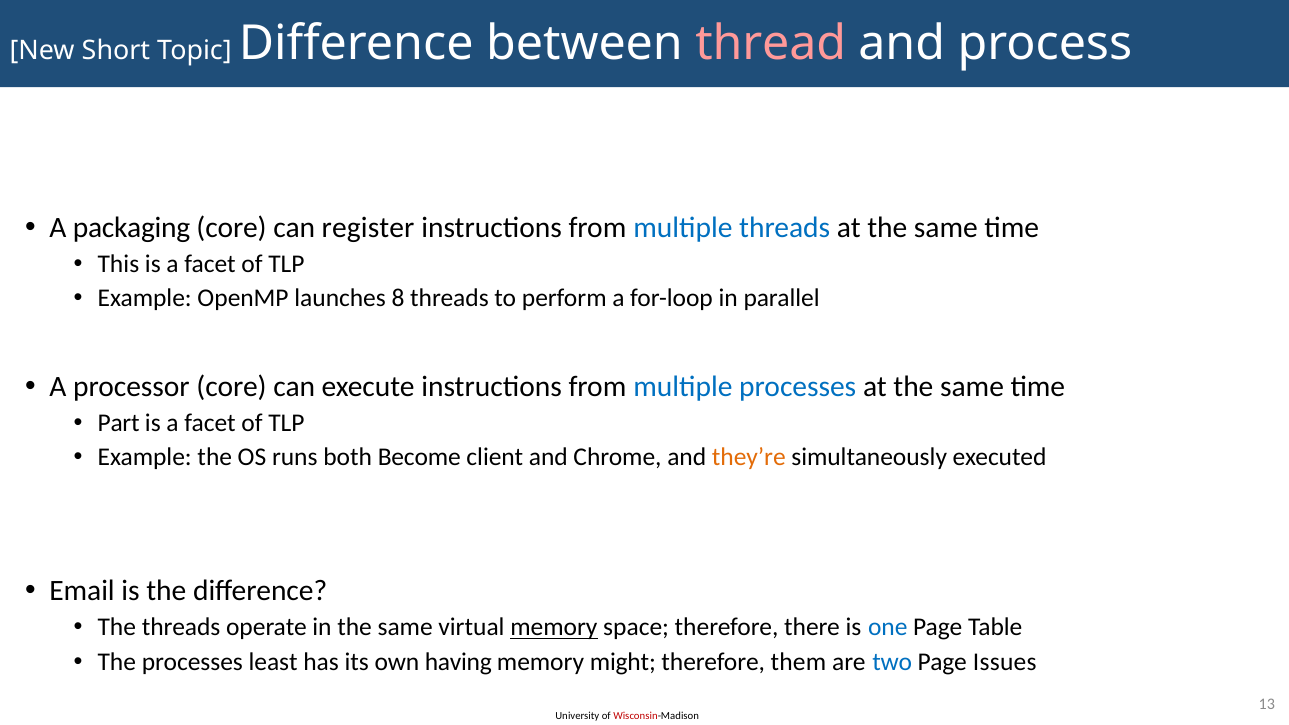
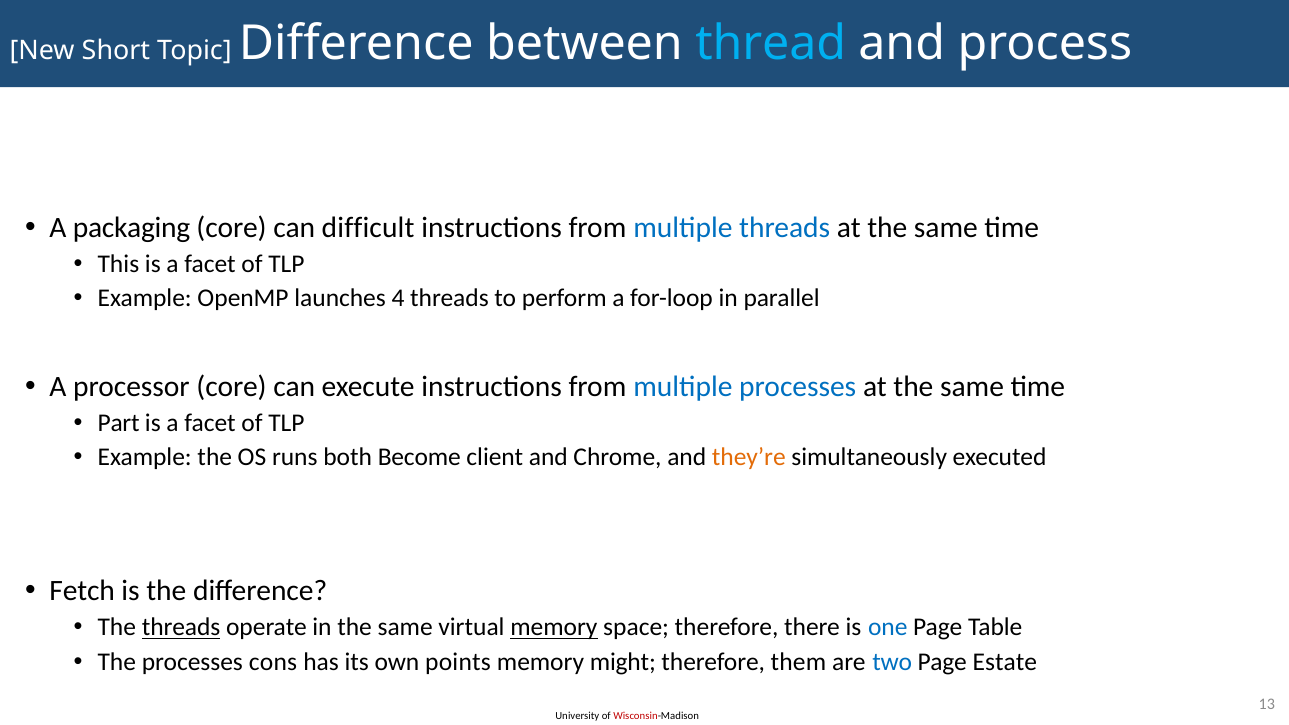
thread colour: pink -> light blue (771, 43)
register: register -> difficult (368, 228)
8: 8 -> 4 (398, 298)
Email: Email -> Fetch (82, 591)
threads underline: none -> present (181, 628)
least: least -> cons (273, 662)
having: having -> points (458, 662)
Issues: Issues -> Estate (1005, 662)
